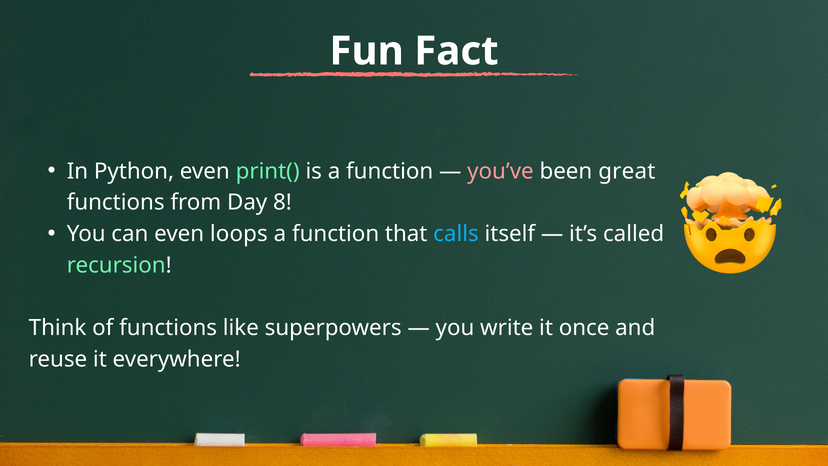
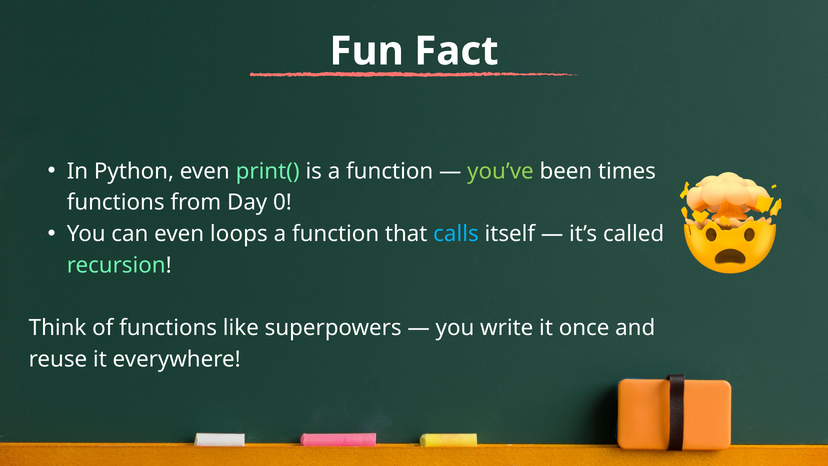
you’ve colour: pink -> light green (500, 171)
great: great -> times (627, 171)
8: 8 -> 0 (282, 202)
